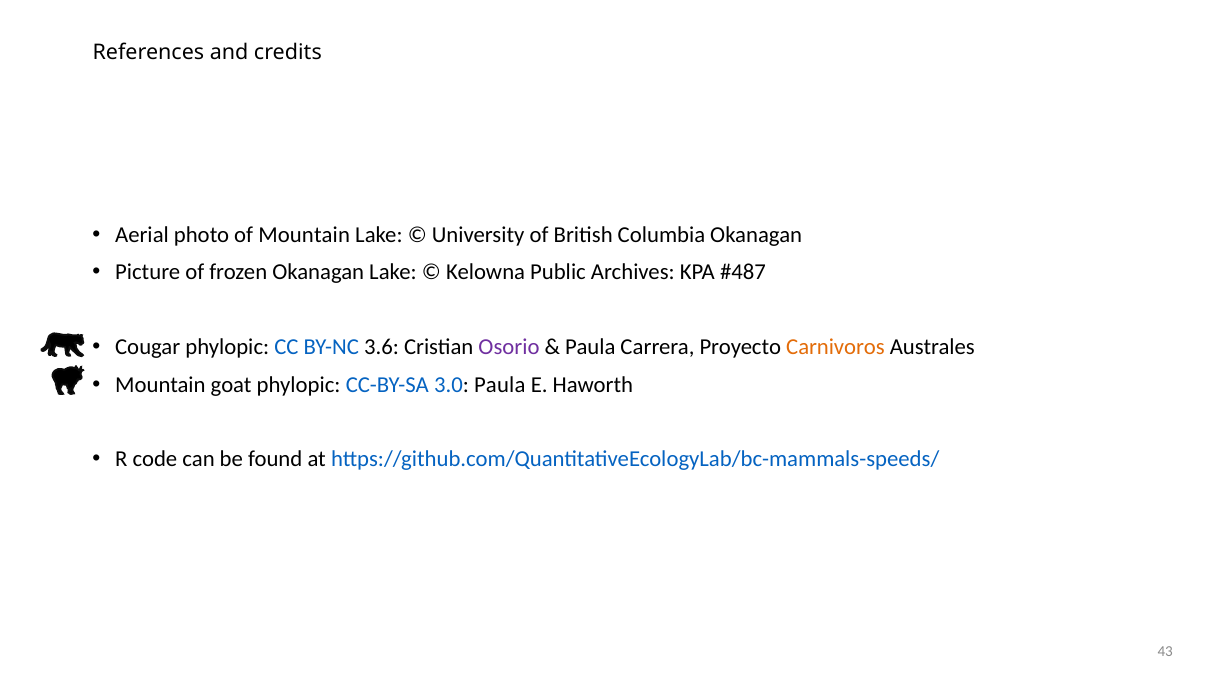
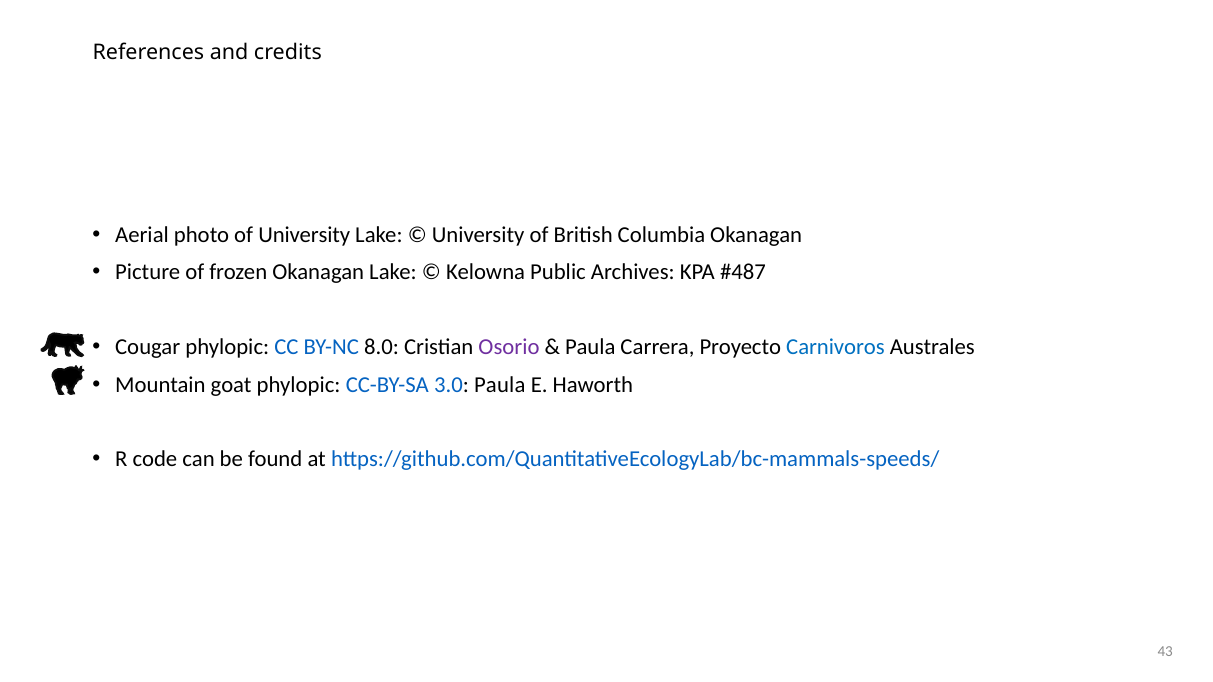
of Mountain: Mountain -> University (304, 235)
3.6: 3.6 -> 8.0 (381, 347)
Carnivoros colour: orange -> blue (835, 347)
